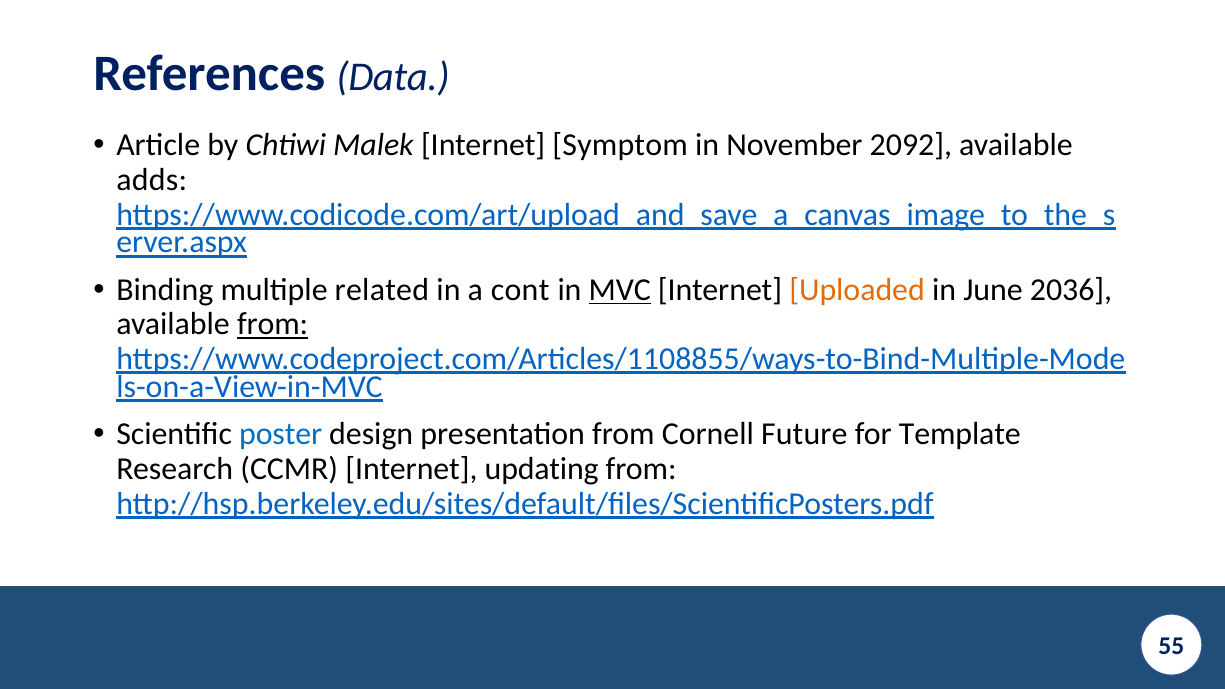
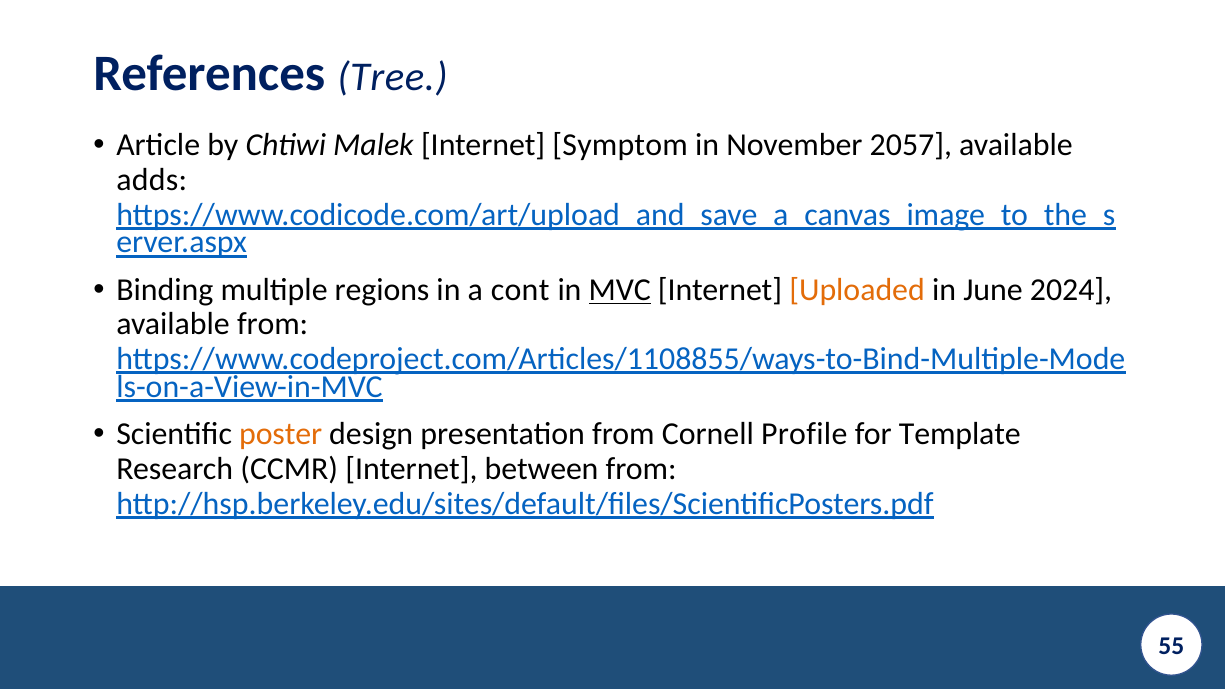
Data: Data -> Tree (393, 77)
2092: 2092 -> 2057 (911, 145)
related: related -> regions (382, 290)
2036: 2036 -> 2024 (1071, 290)
from underline: present -> none (273, 324)
poster colour: blue -> orange (281, 434)
Future: Future -> Profile (804, 434)
updating: updating -> between (542, 469)
